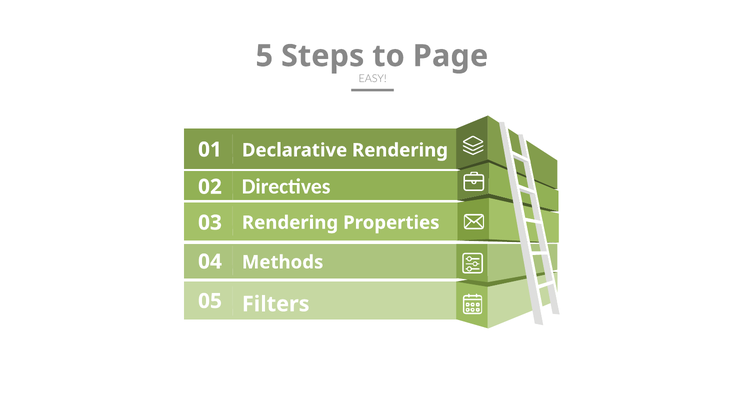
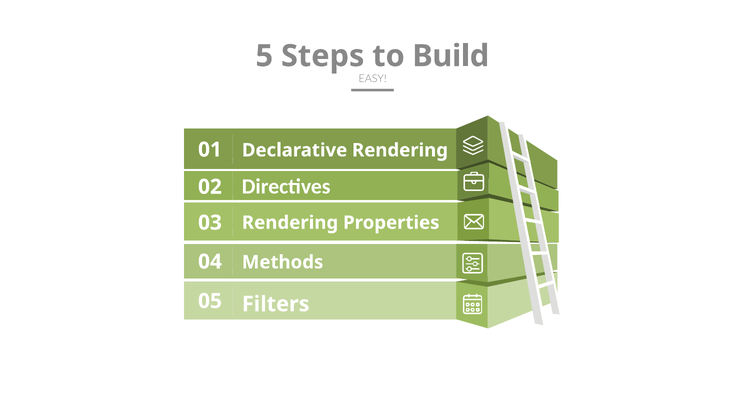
Page: Page -> Build (451, 56)
